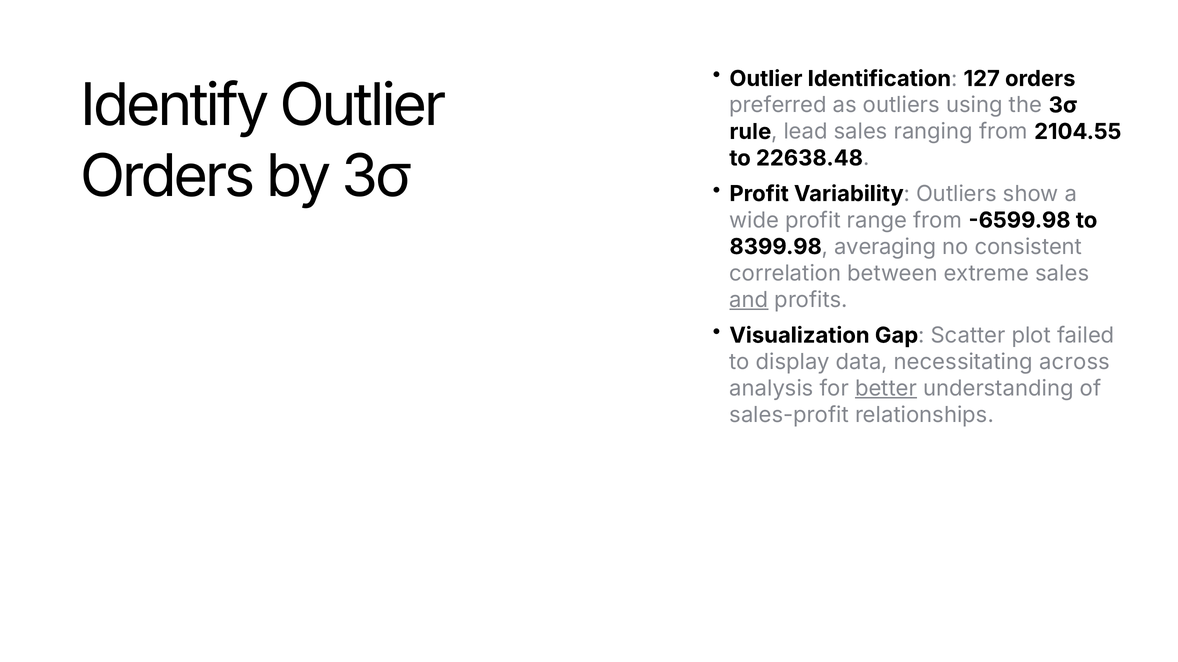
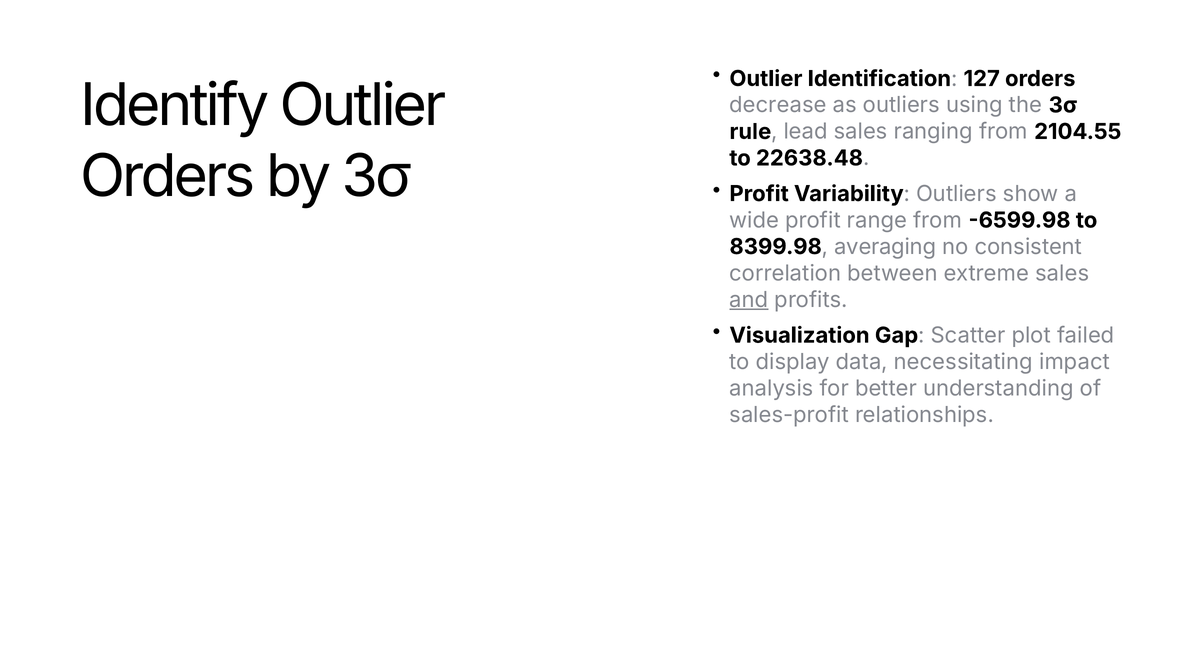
preferred: preferred -> decrease (778, 105)
across: across -> impact (1075, 362)
better underline: present -> none (886, 389)
